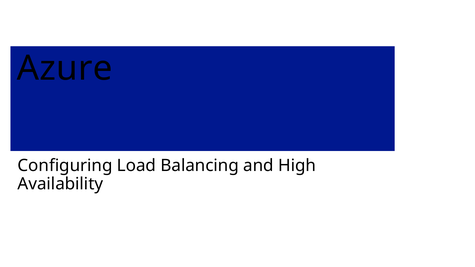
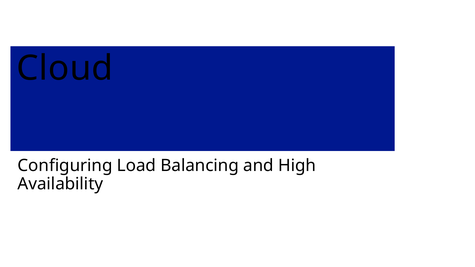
Azure: Azure -> Cloud (65, 68)
